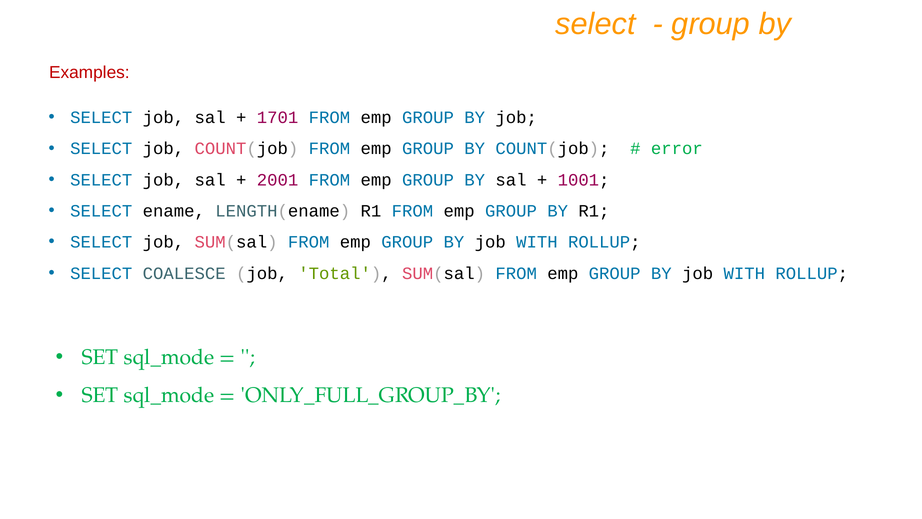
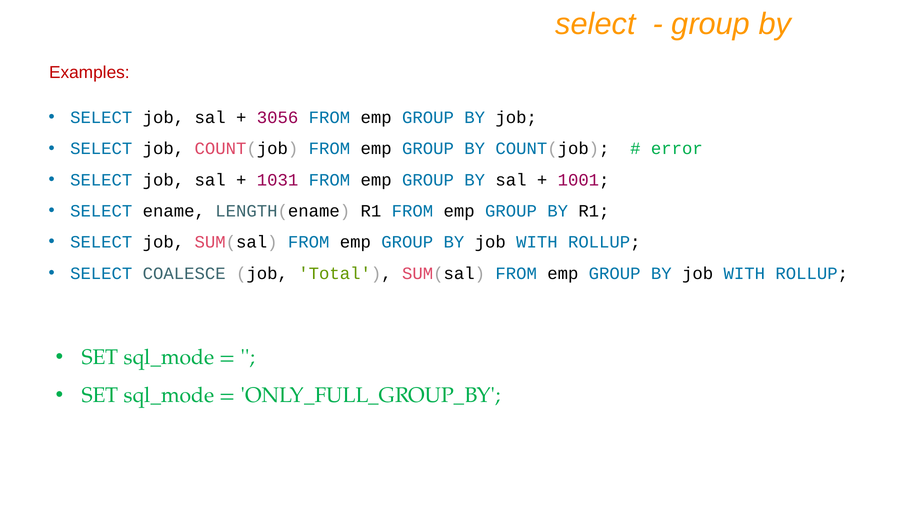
1701: 1701 -> 3056 (278, 118)
2001: 2001 -> 1031 (278, 180)
